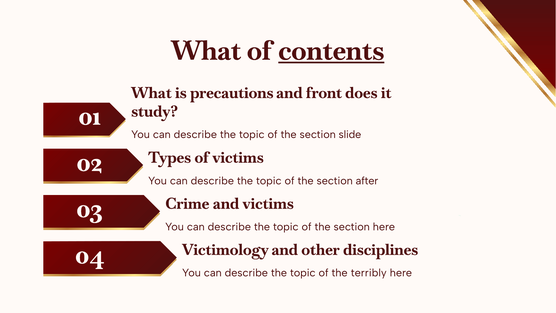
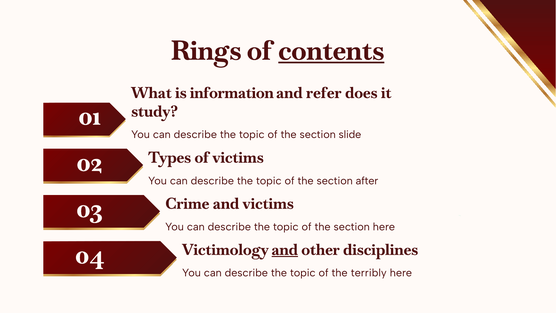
What: What -> Rings (206, 51)
precautions: precautions -> information (232, 93)
front: front -> refer (324, 93)
and underline: none -> present (285, 250)
